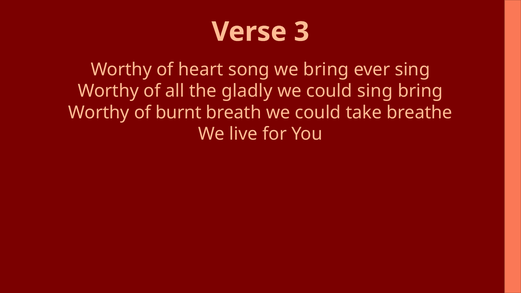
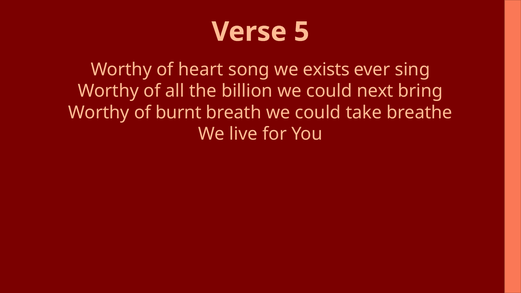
3: 3 -> 5 (302, 32)
we bring: bring -> exists (326, 70)
gladly: gladly -> billion (247, 91)
could sing: sing -> next (375, 91)
